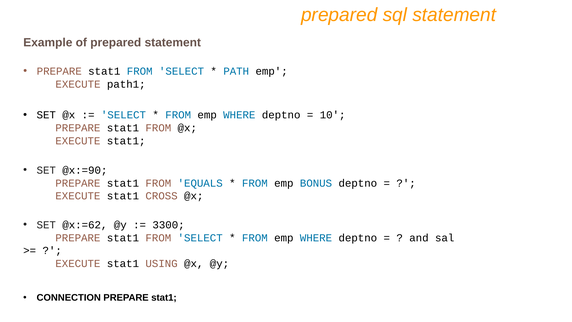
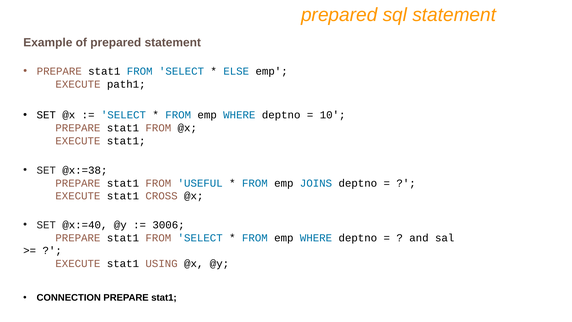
PATH: PATH -> ELSE (236, 71)
@x:=90: @x:=90 -> @x:=38 (85, 170)
EQUALS: EQUALS -> USEFUL (200, 183)
BONUS: BONUS -> JOINS (316, 183)
@x:=62: @x:=62 -> @x:=40 (85, 225)
3300: 3300 -> 3006 (169, 225)
